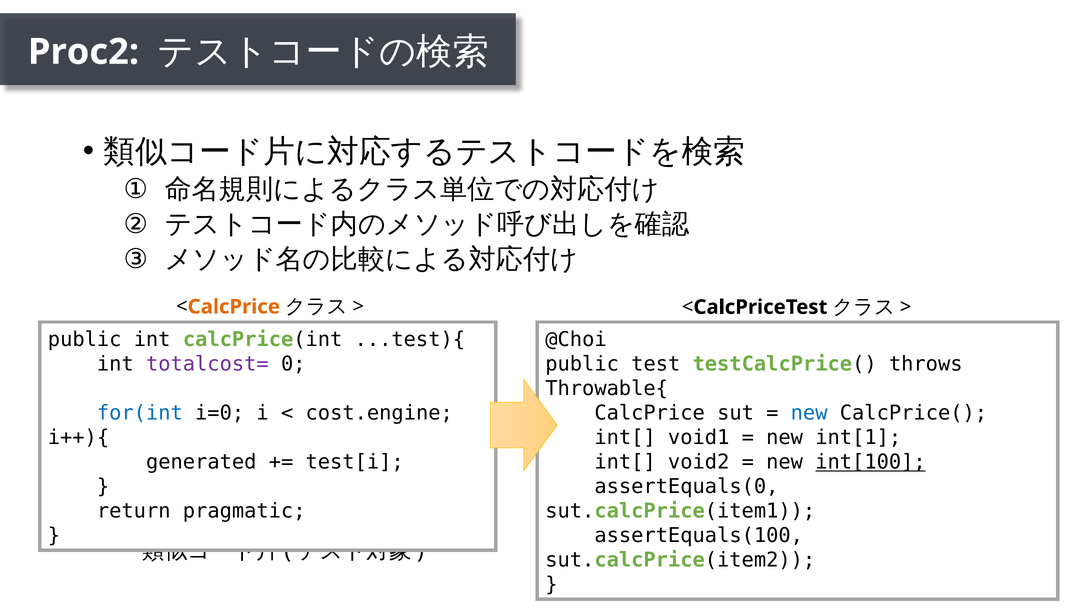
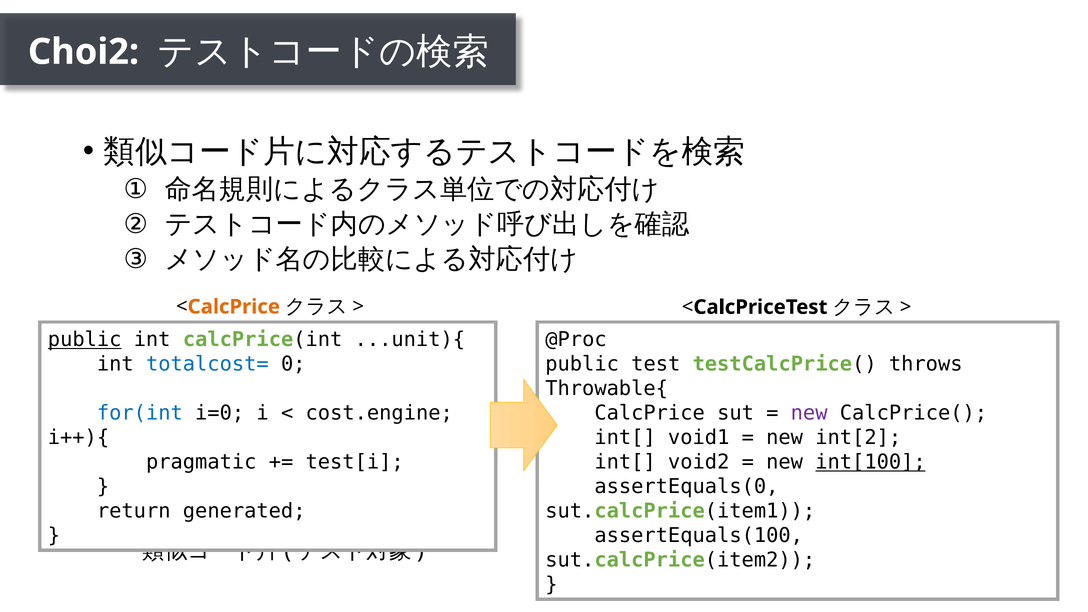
Proc2: Proc2 -> Choi2 (84, 52)
public underline: none -> present (85, 340)
...test){: ...test){ -> ...unit){ (410, 340)
@Choi: @Choi -> @Proc (576, 340)
totalcost= colour: purple -> blue (207, 364)
new colour: blue -> purple (809, 413)
int[1: int[1 -> int[2 (858, 438)
generated: generated -> pragmatic (201, 462)
pragmatic: pragmatic -> generated (244, 511)
